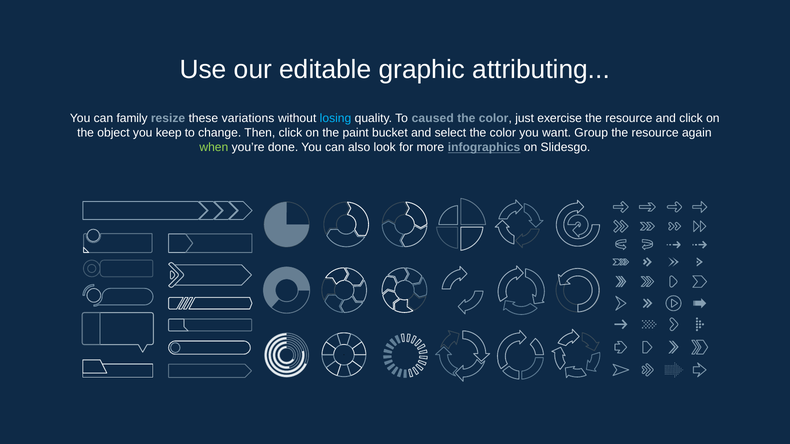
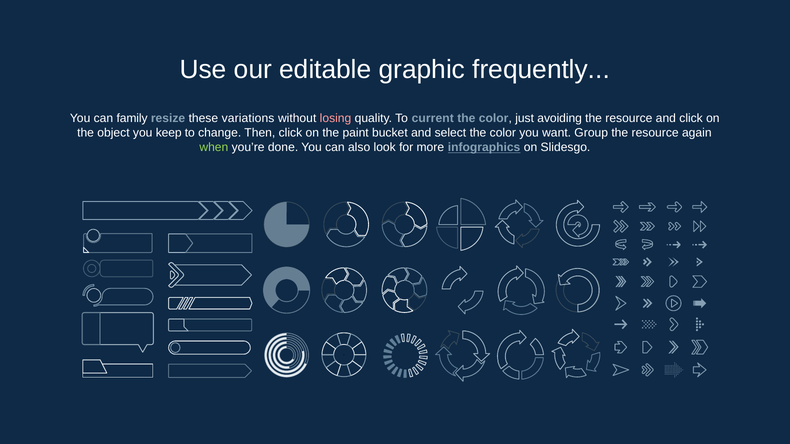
attributing: attributing -> frequently (541, 70)
losing colour: light blue -> pink (336, 119)
caused: caused -> current (433, 119)
exercise: exercise -> avoiding (560, 119)
